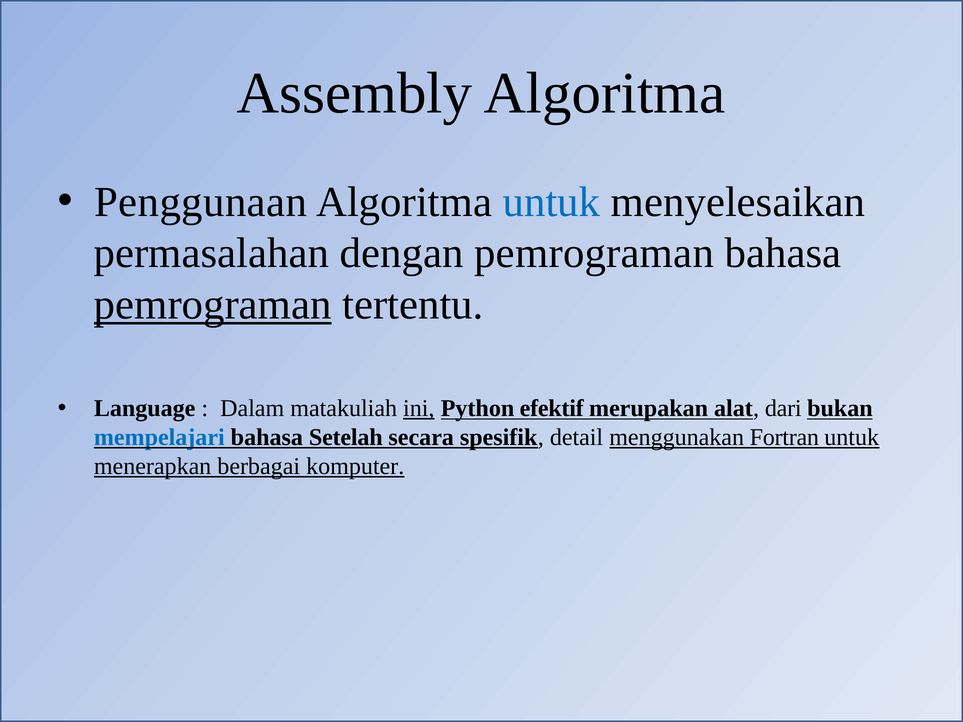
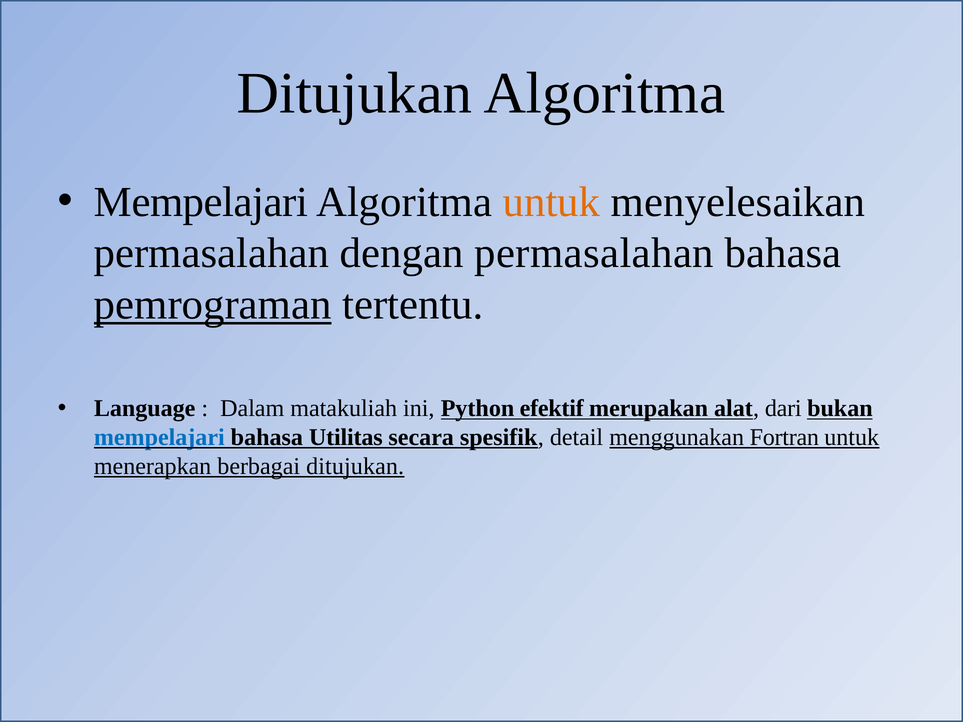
Assembly: Assembly -> Ditujukan (355, 93)
Penggunaan: Penggunaan -> Mempelajari (201, 202)
untuk colour: blue -> orange (551, 202)
dengan pemrograman: pemrograman -> permasalahan (594, 253)
ini underline: present -> none (419, 408)
Setelah: Setelah -> Utilitas (346, 437)
berbagai komputer: komputer -> ditujukan (355, 466)
